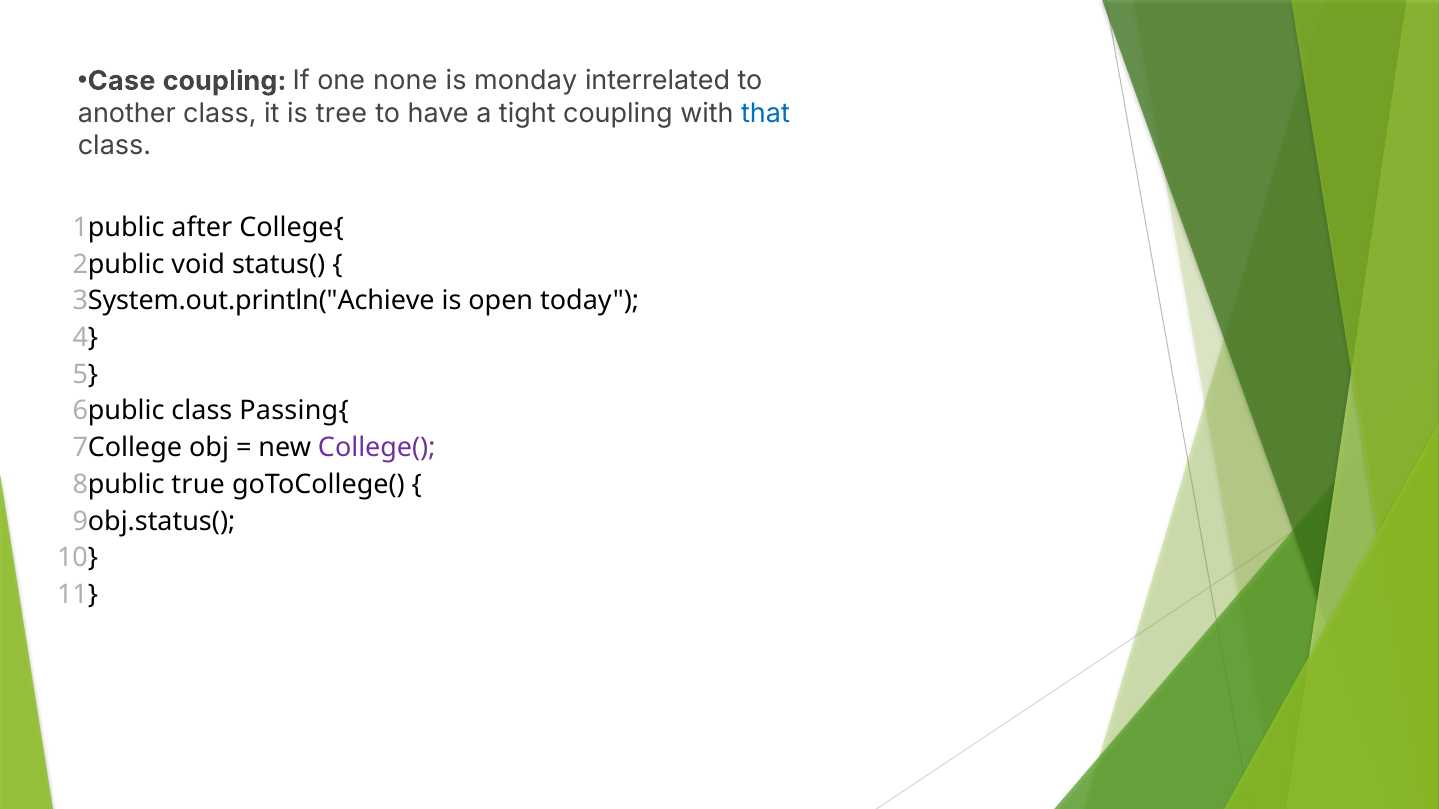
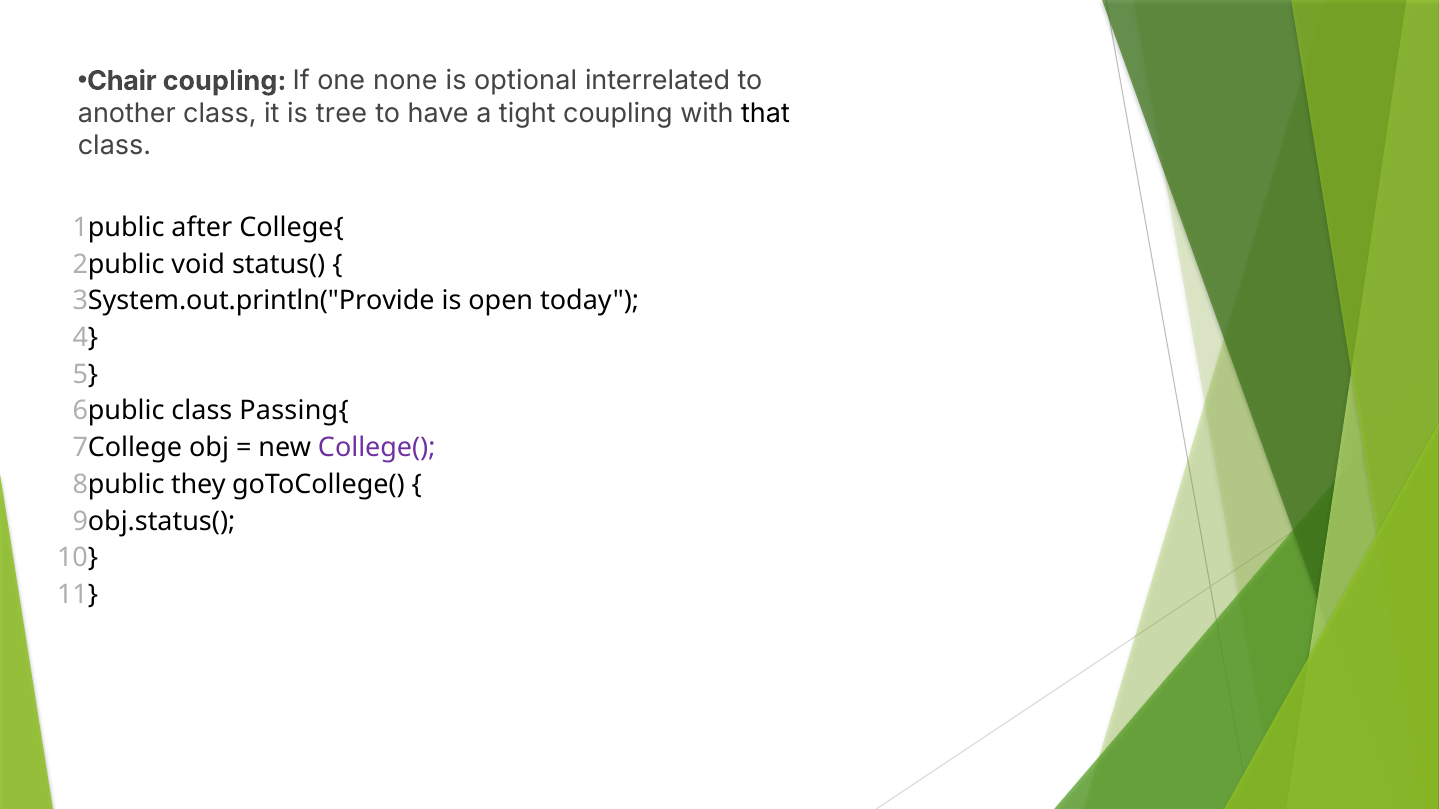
Case: Case -> Chair (122, 81)
monday: monday -> optional (526, 81)
that colour: blue -> black (766, 113)
System.out.println("Achieve: System.out.println("Achieve -> System.out.println("Provide (261, 301)
true: true -> they (198, 485)
